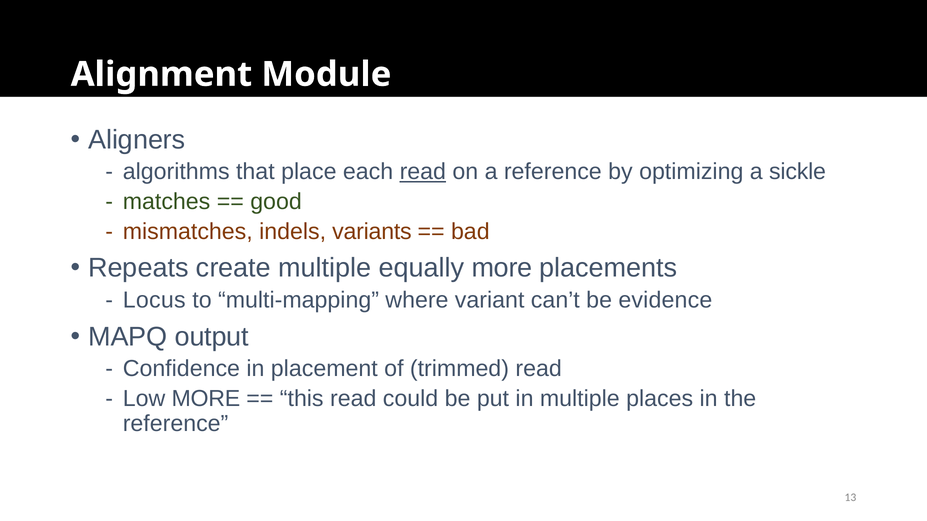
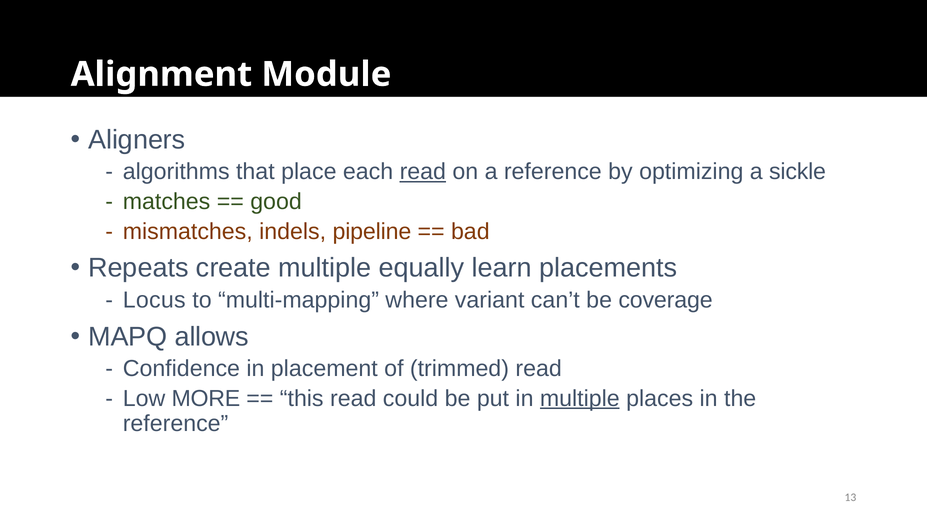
variants: variants -> pipeline (372, 232)
equally more: more -> learn (502, 268)
evidence: evidence -> coverage (666, 300)
output: output -> allows (212, 337)
multiple underline: none -> present (580, 399)
